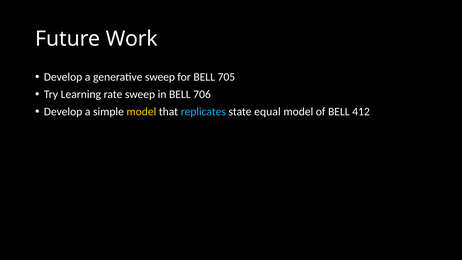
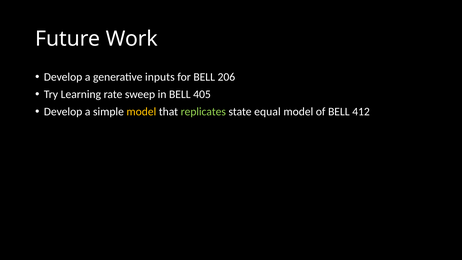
generative sweep: sweep -> inputs (160, 77)
705: 705 -> 206 (226, 77)
706: 706 -> 405 (202, 94)
replicates colour: light blue -> light green (203, 112)
